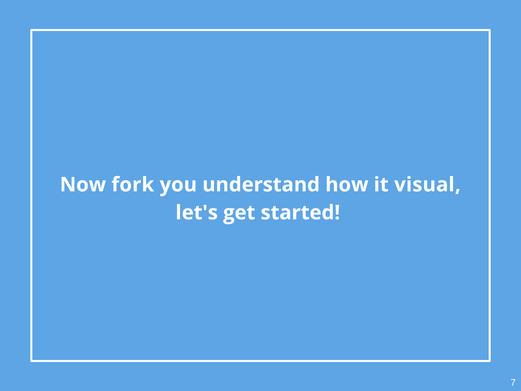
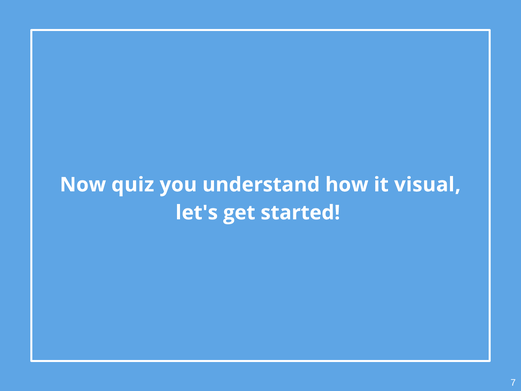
fork: fork -> quiz (133, 185)
